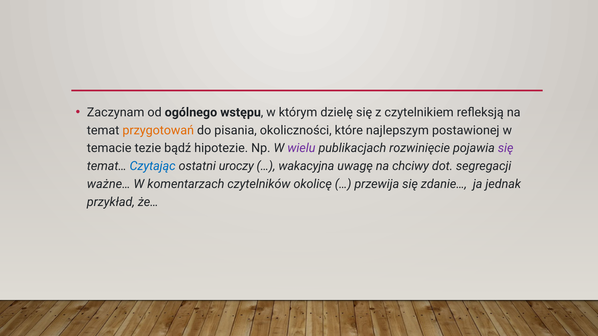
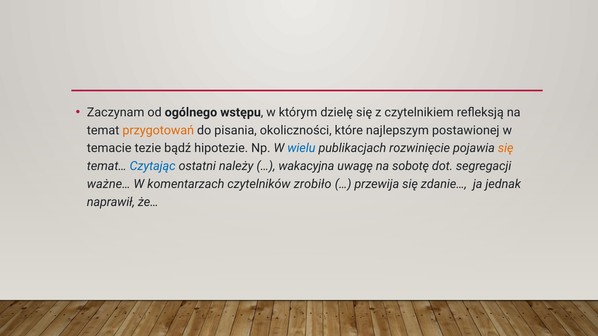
wielu colour: purple -> blue (301, 148)
się colour: purple -> orange (506, 148)
uroczy: uroczy -> należy (236, 166)
chciwy: chciwy -> sobotę (411, 166)
okolicę: okolicę -> zrobiło (313, 184)
przykład: przykład -> naprawił (111, 202)
